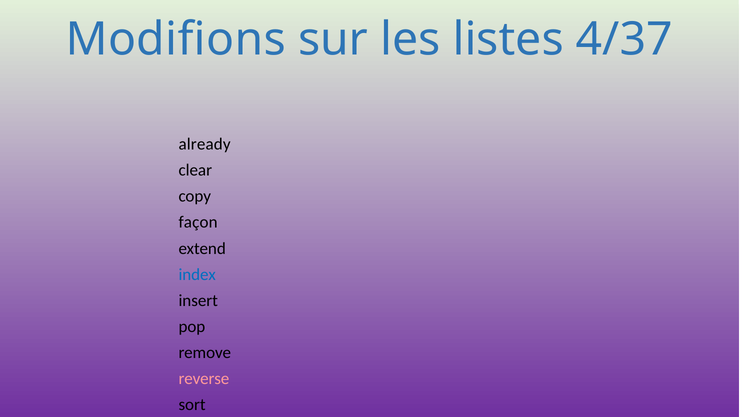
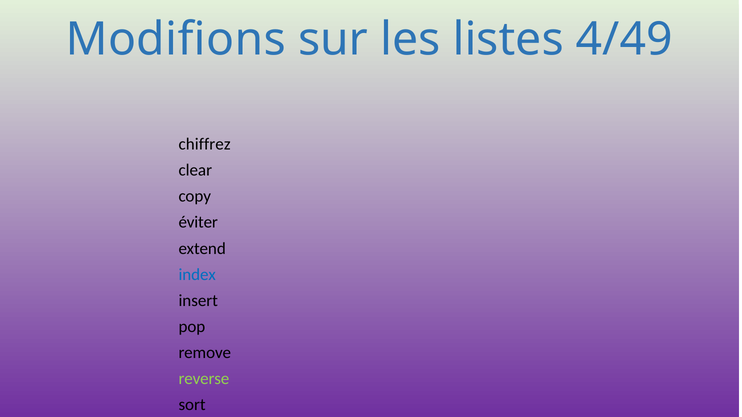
4/37: 4/37 -> 4/49 (624, 40)
already: already -> chiffrez (205, 144)
façon: façon -> éviter (198, 223)
reverse colour: pink -> light green (204, 379)
